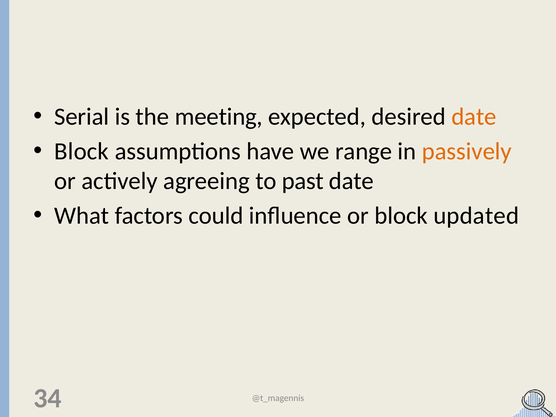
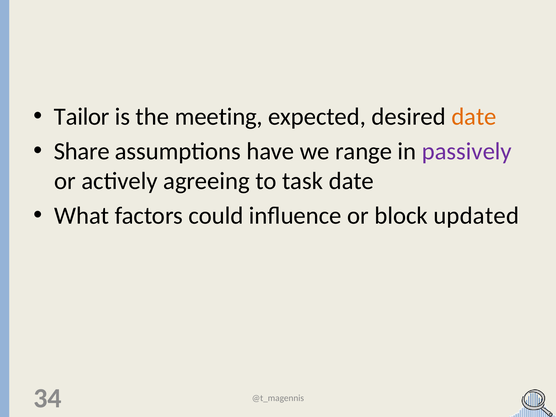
Serial: Serial -> Tailor (82, 117)
Block: Block -> Share (82, 151)
passively colour: orange -> purple (467, 151)
past: past -> task (303, 181)
